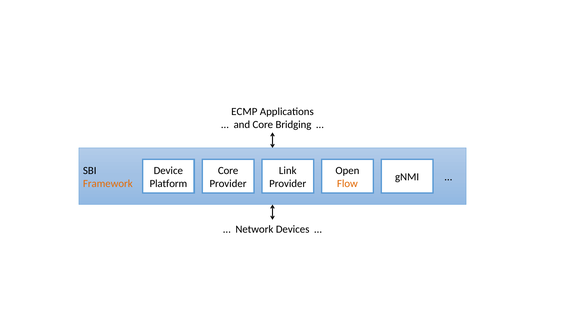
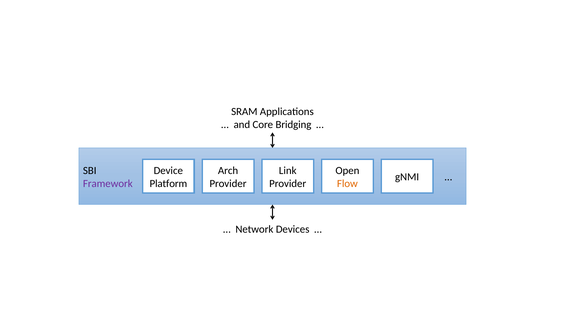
ECMP: ECMP -> SRAM (244, 112)
Core: Core -> Arch (228, 171)
Framework colour: orange -> purple (108, 184)
